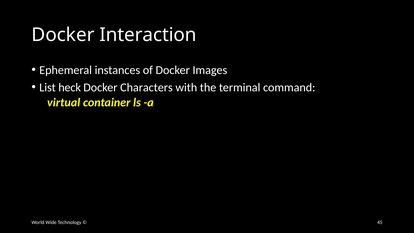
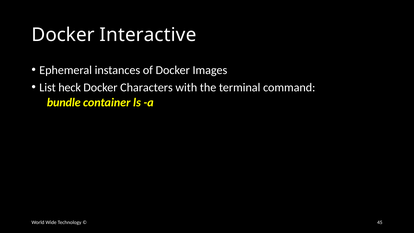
Interaction: Interaction -> Interactive (148, 35)
virtual: virtual -> bundle (64, 103)
